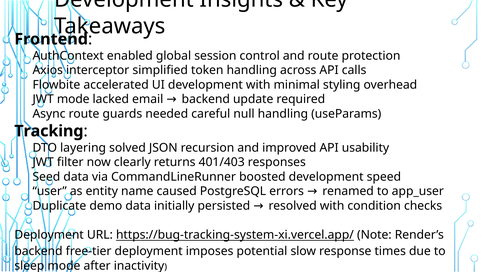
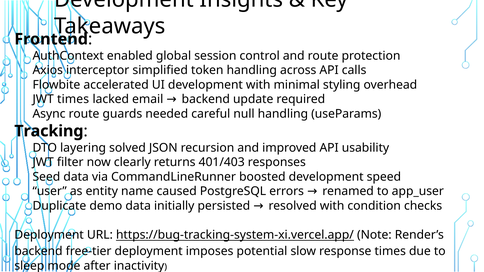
JWT mode: mode -> times (73, 99)
